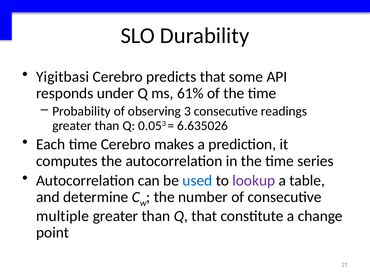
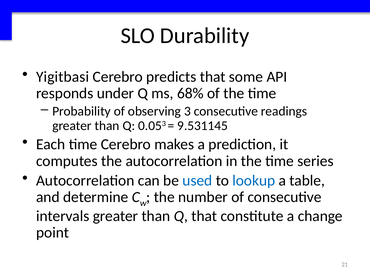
61%: 61% -> 68% (190, 94)
6.635026: 6.635026 -> 9.531145 (203, 126)
lookup colour: purple -> blue (254, 181)
multiple: multiple -> intervals (63, 216)
